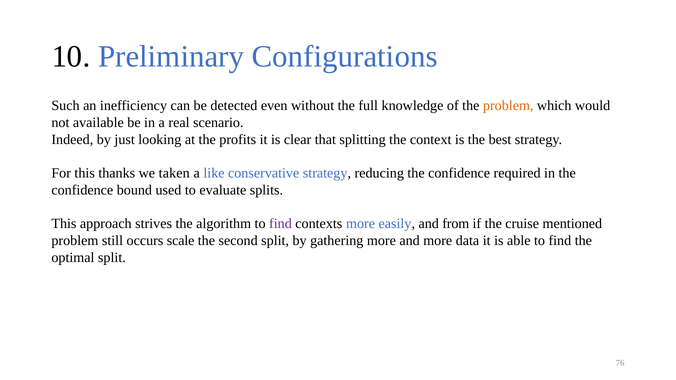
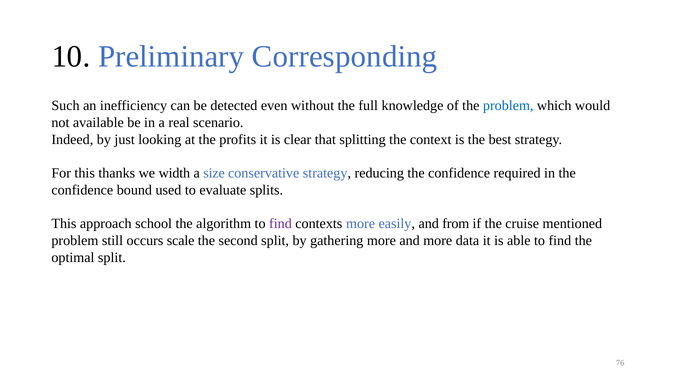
Configurations: Configurations -> Corresponding (345, 57)
problem colour: orange -> blue (508, 106)
taken: taken -> width (174, 173)
like: like -> size (214, 173)
strives: strives -> school (154, 224)
